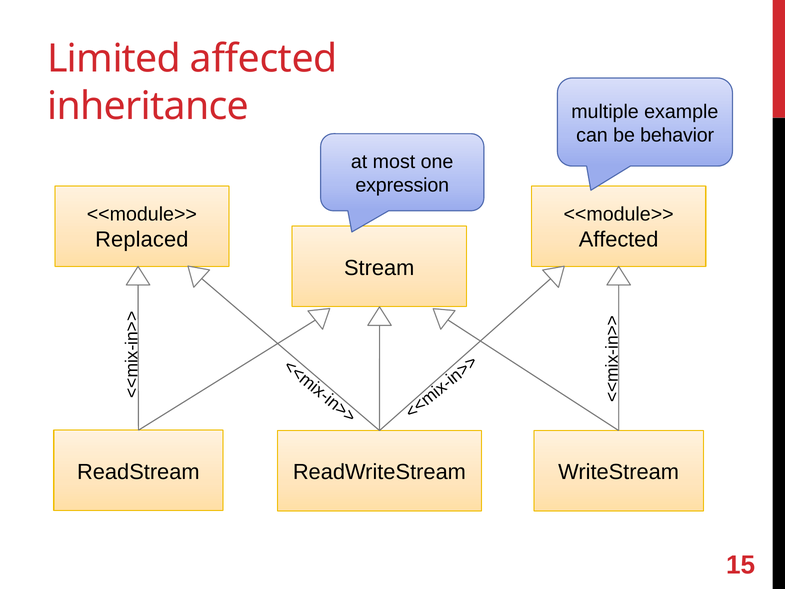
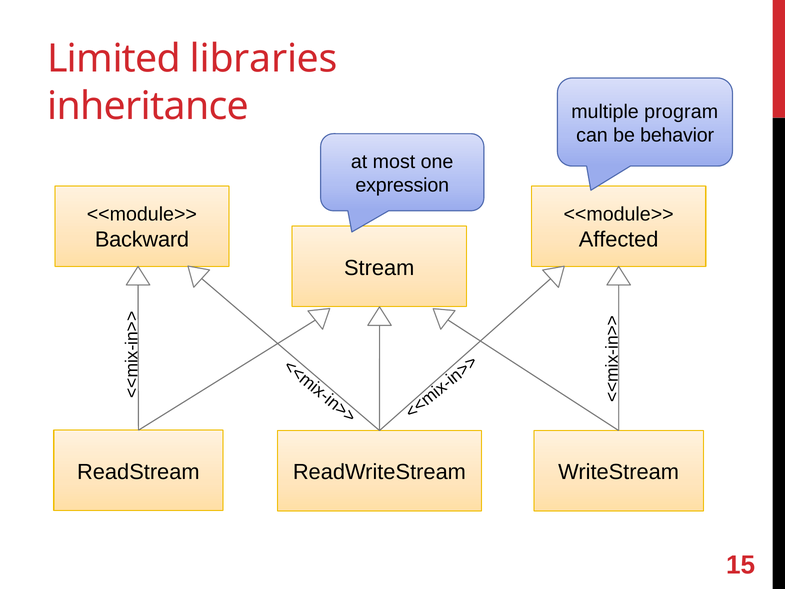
Limited affected: affected -> libraries (264, 59)
example: example -> program (681, 112)
Replaced: Replaced -> Backward (142, 239)
